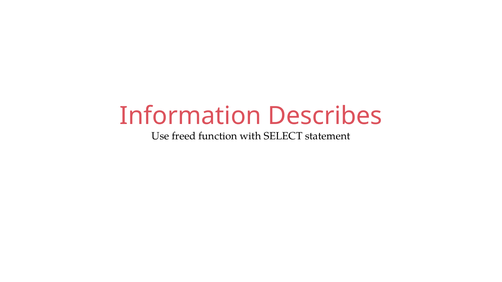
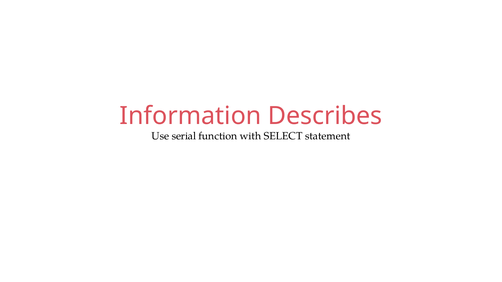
freed: freed -> serial (184, 136)
